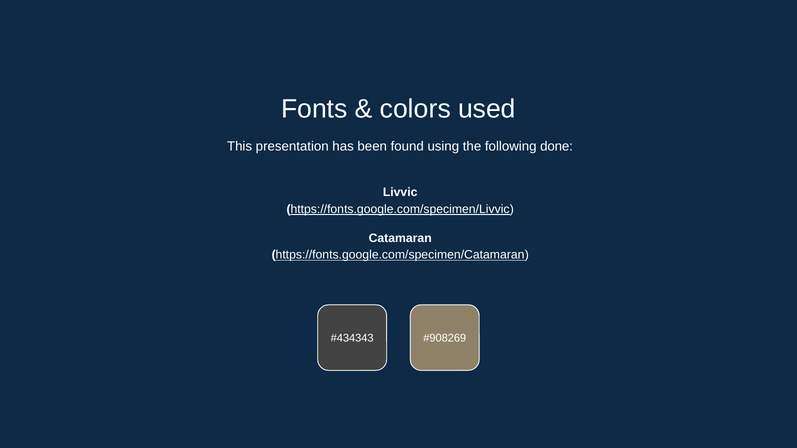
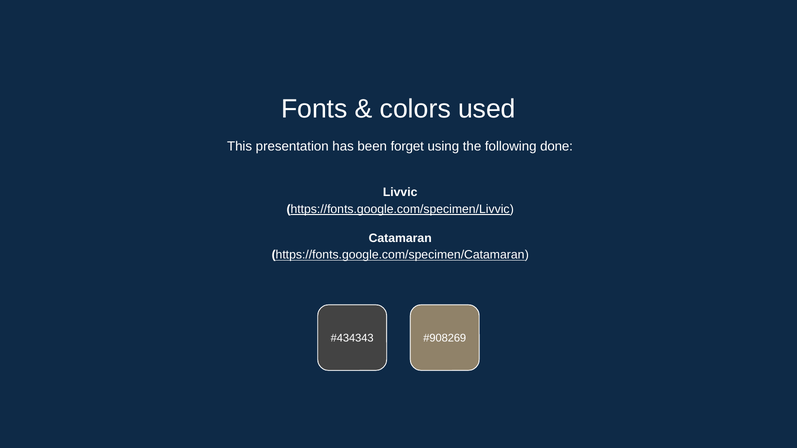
found: found -> forget (407, 146)
